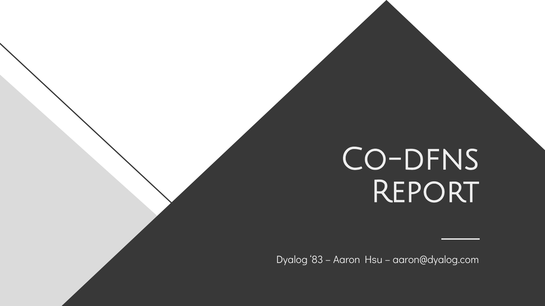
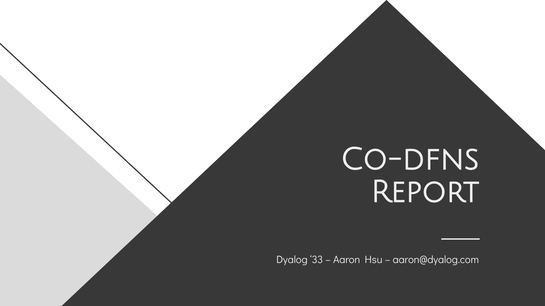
83: 83 -> 33 (316, 260)
